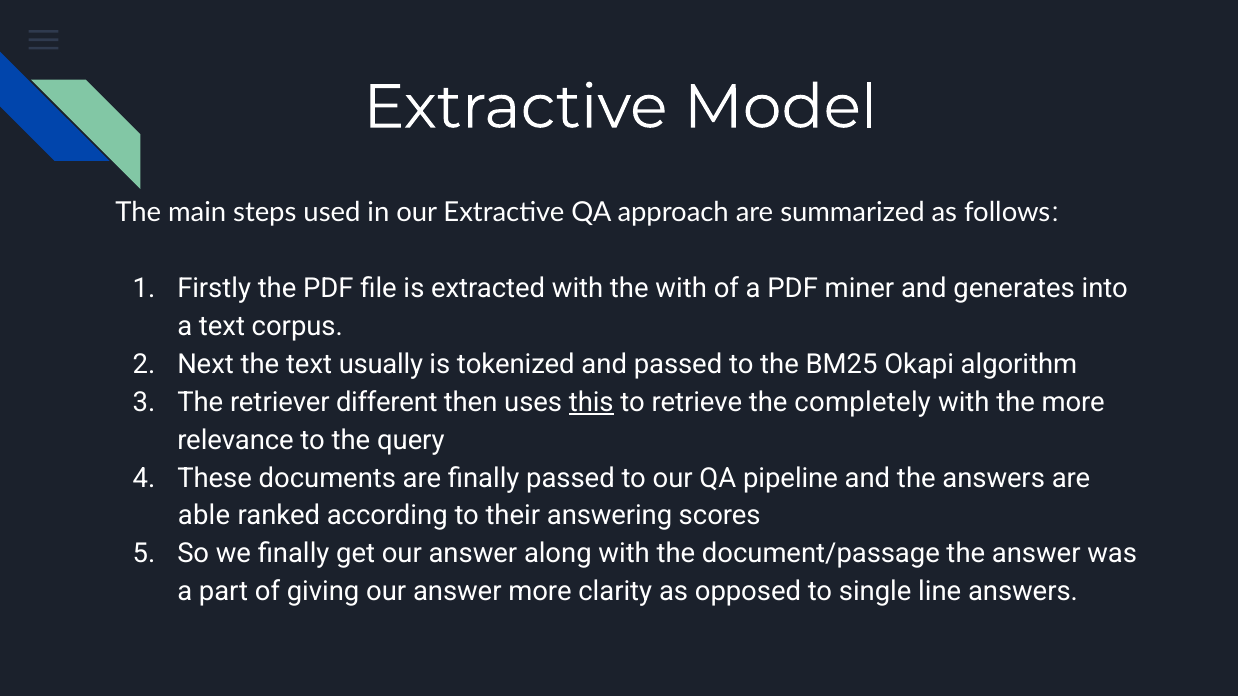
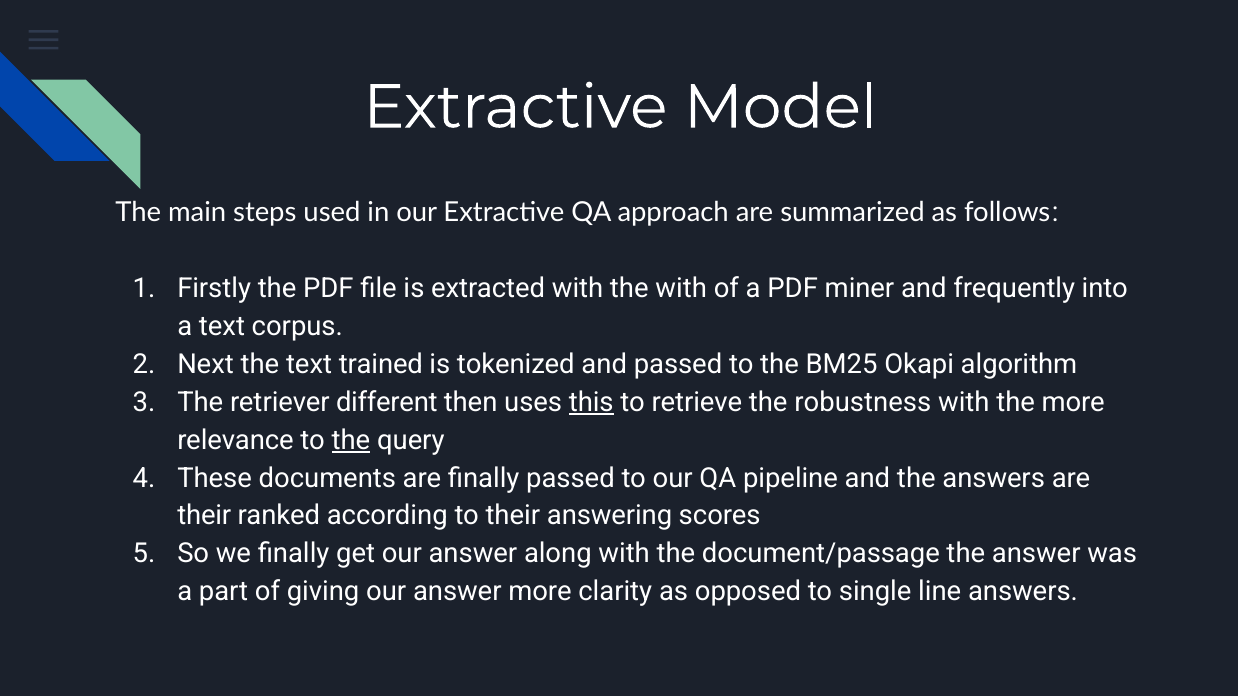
generates: generates -> frequently (1014, 289)
usually: usually -> trained (381, 364)
completely: completely -> robustness (863, 402)
the underline: none -> present (351, 440)
able: able -> their (204, 516)
